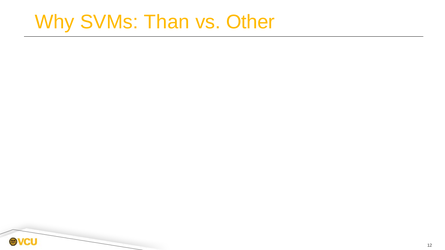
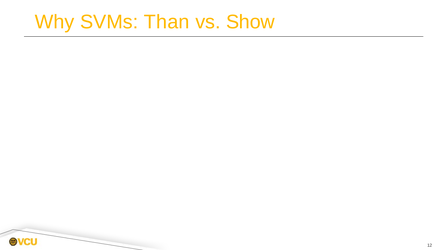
Other: Other -> Show (250, 22)
